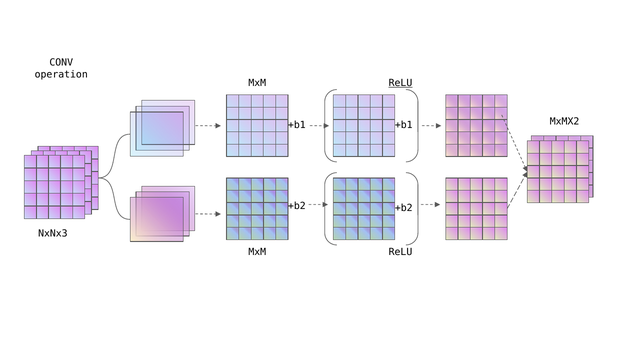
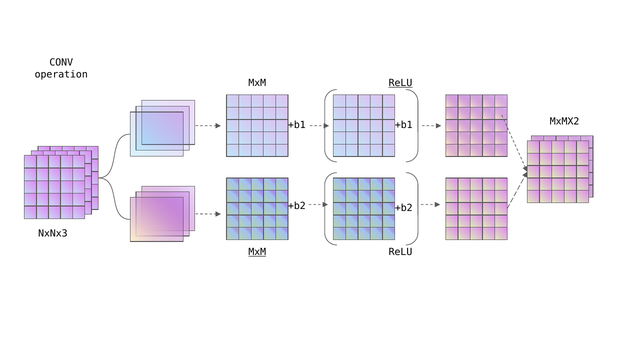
MxM underline: none -> present (257, 252)
